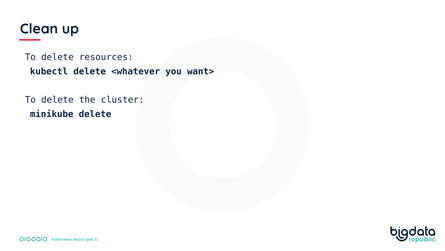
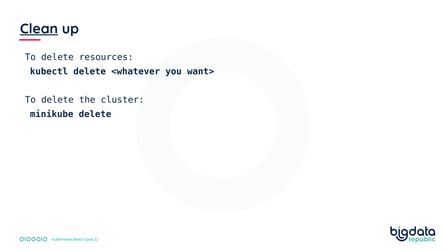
Clean underline: none -> present (39, 29)
